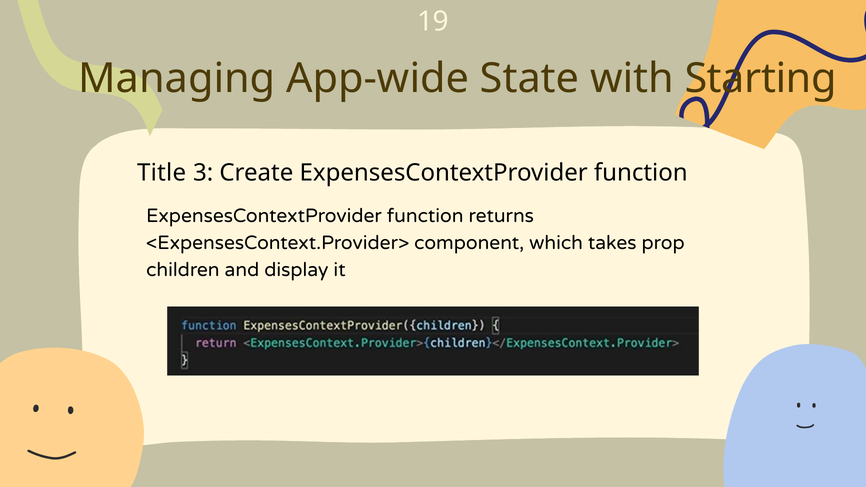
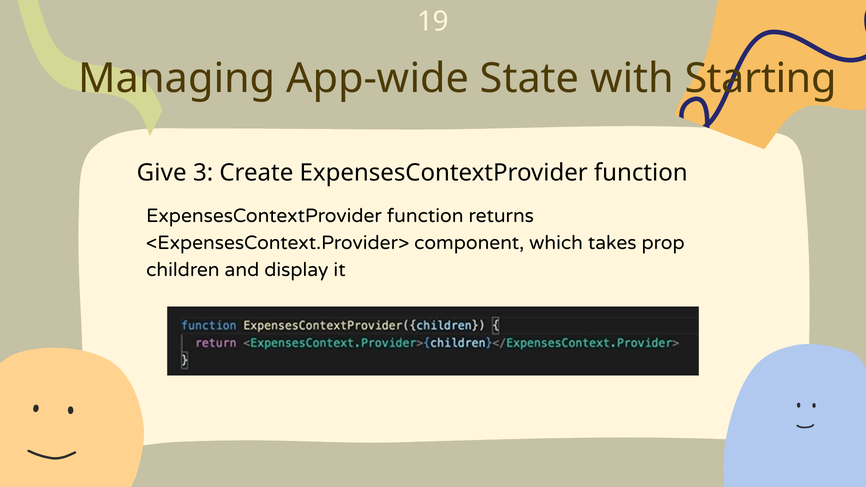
Title: Title -> Give (162, 173)
